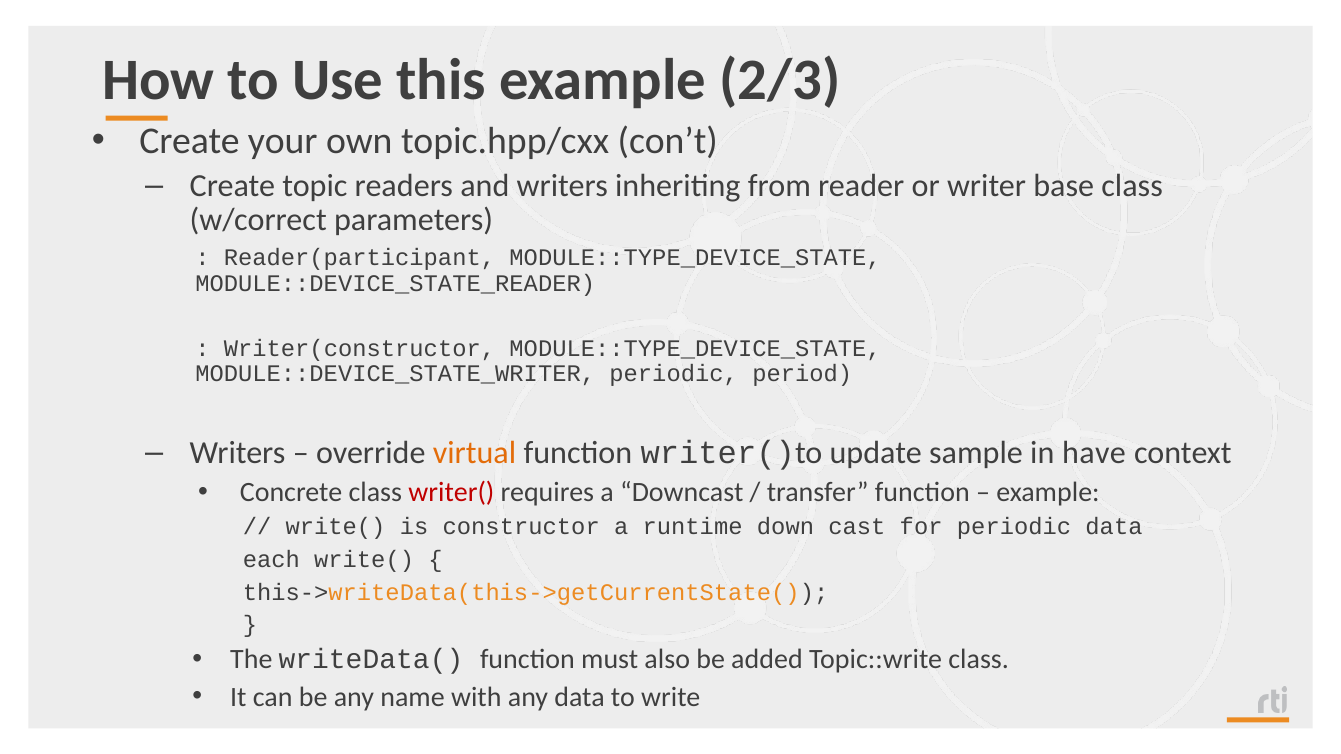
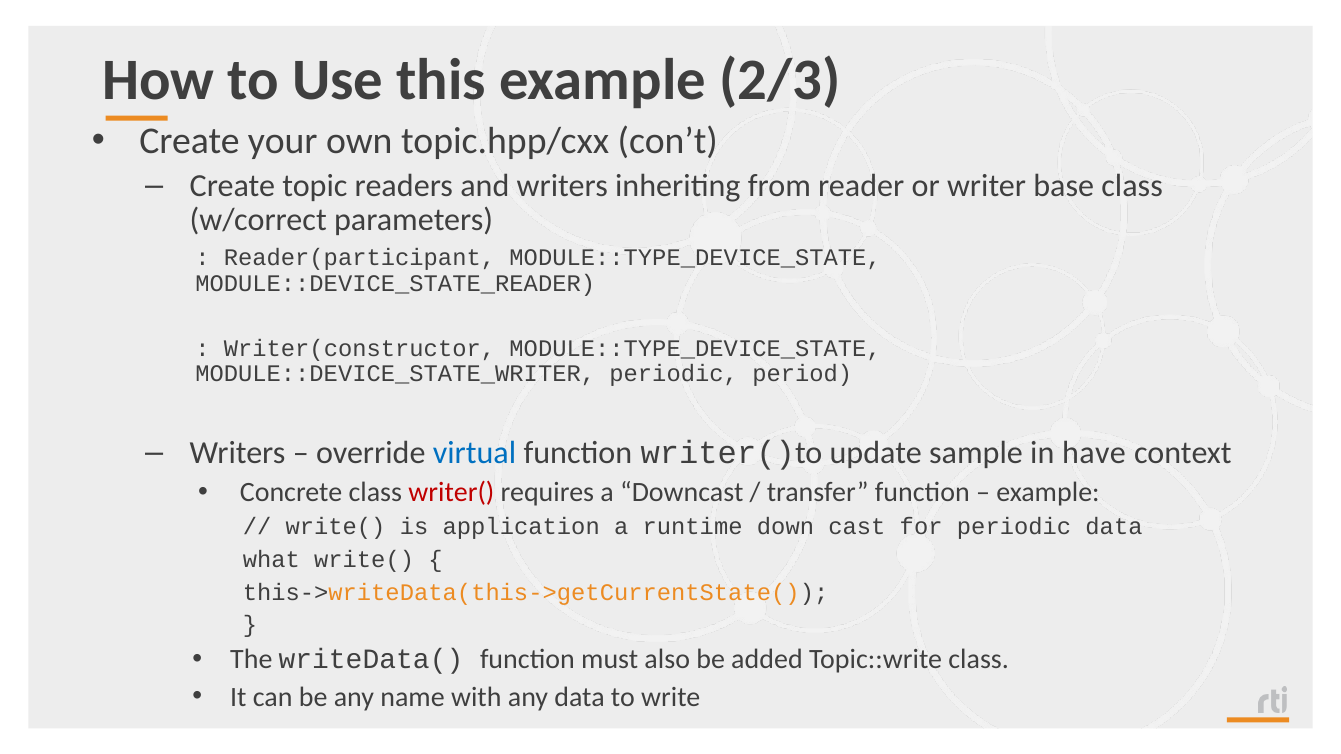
virtual colour: orange -> blue (475, 453)
constructor: constructor -> application (521, 527)
each: each -> what (271, 560)
